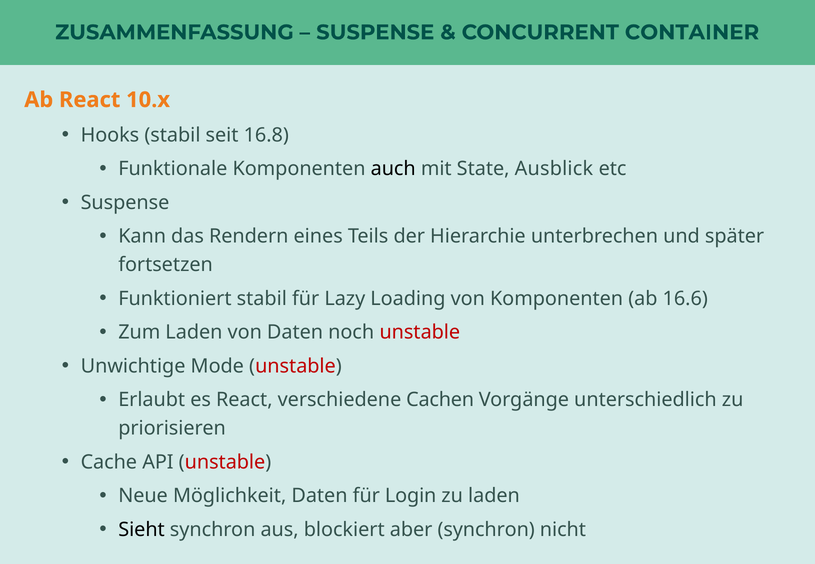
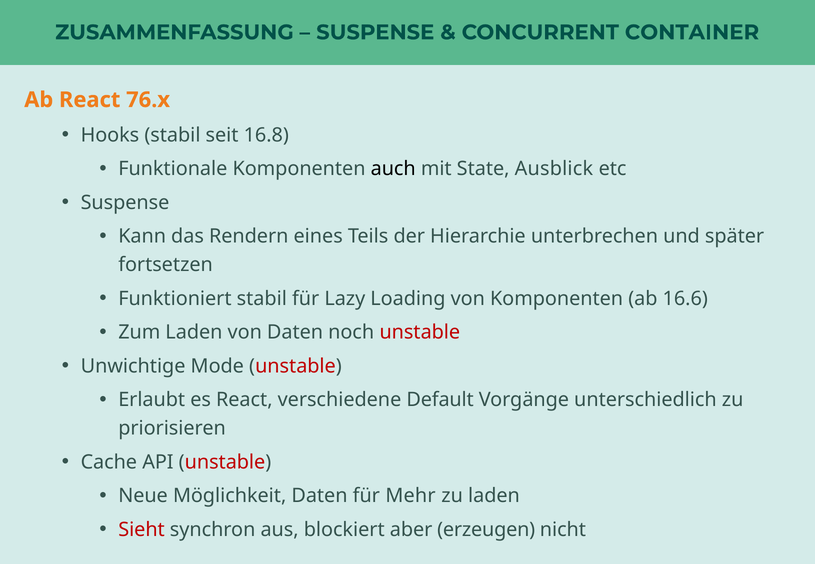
10.x: 10.x -> 76.x (148, 100)
Cachen: Cachen -> Default (440, 400)
Login: Login -> Mehr (411, 496)
Sieht colour: black -> red (142, 530)
aber synchron: synchron -> erzeugen (486, 530)
